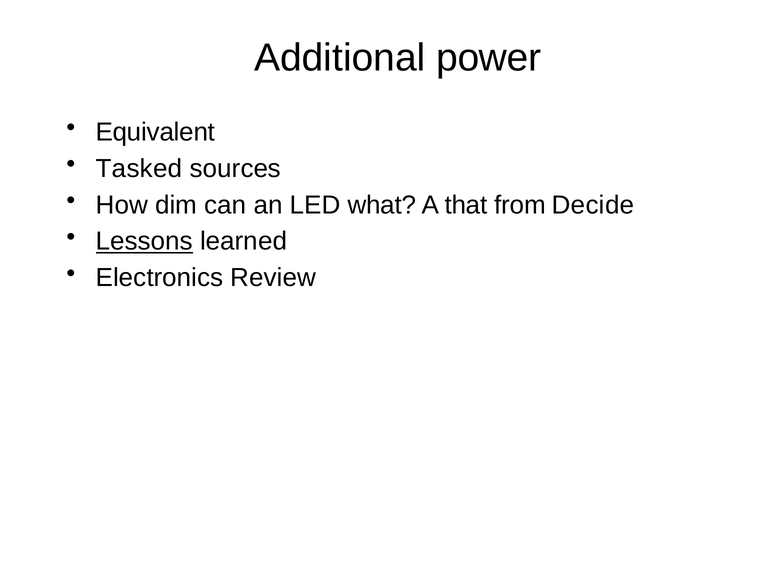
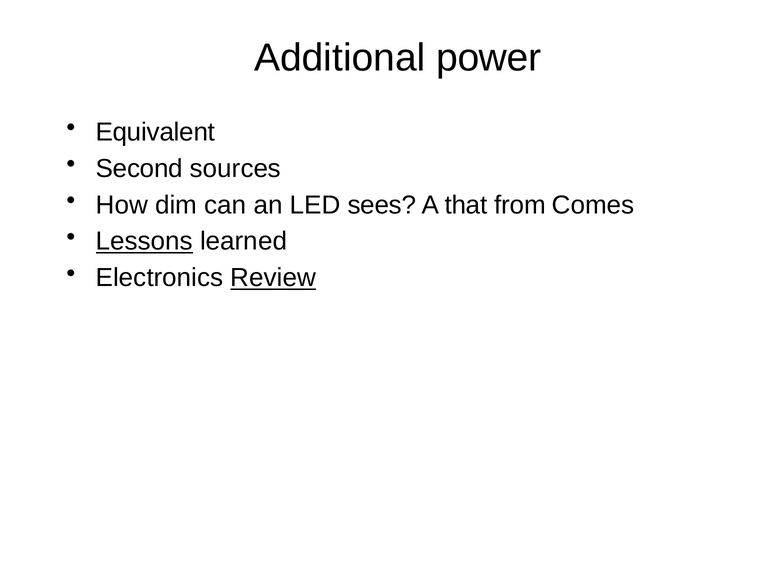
Tasked: Tasked -> Second (139, 169)
what: what -> sees (382, 205)
Decide: Decide -> Comes (593, 205)
Review underline: none -> present (273, 278)
